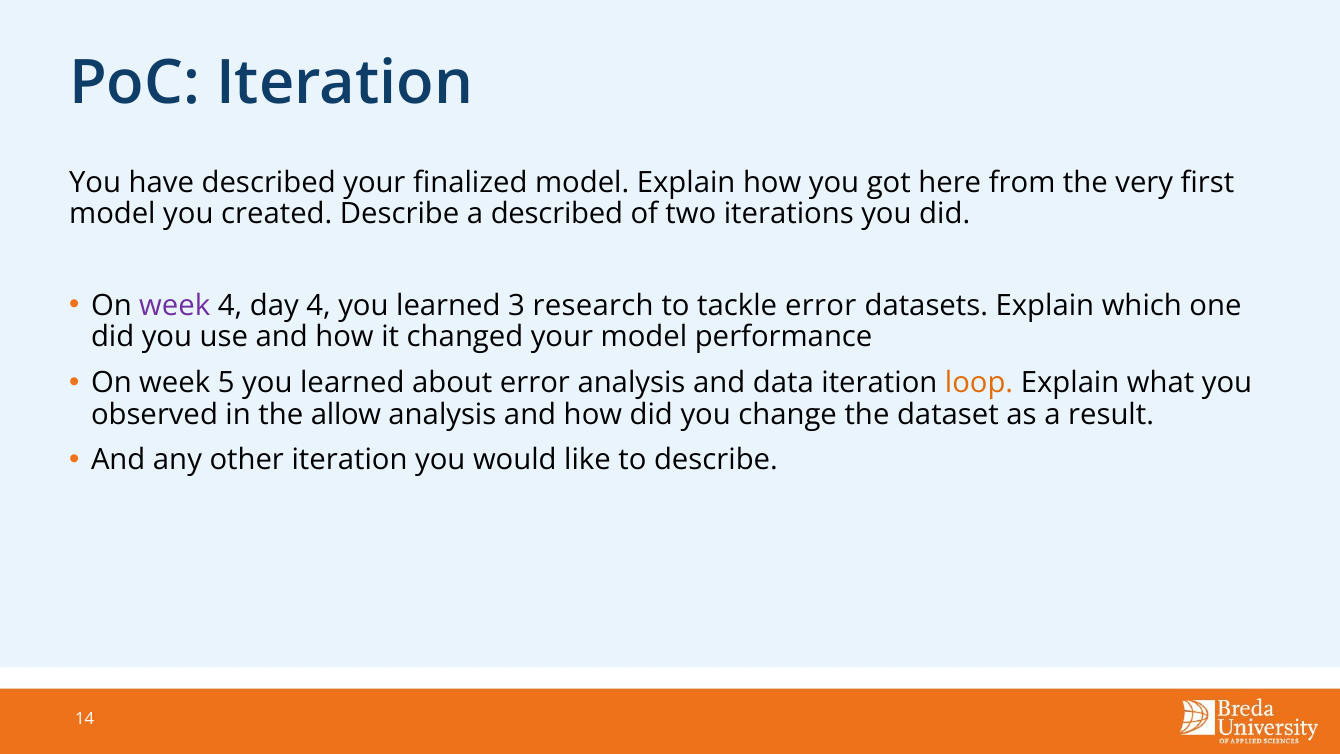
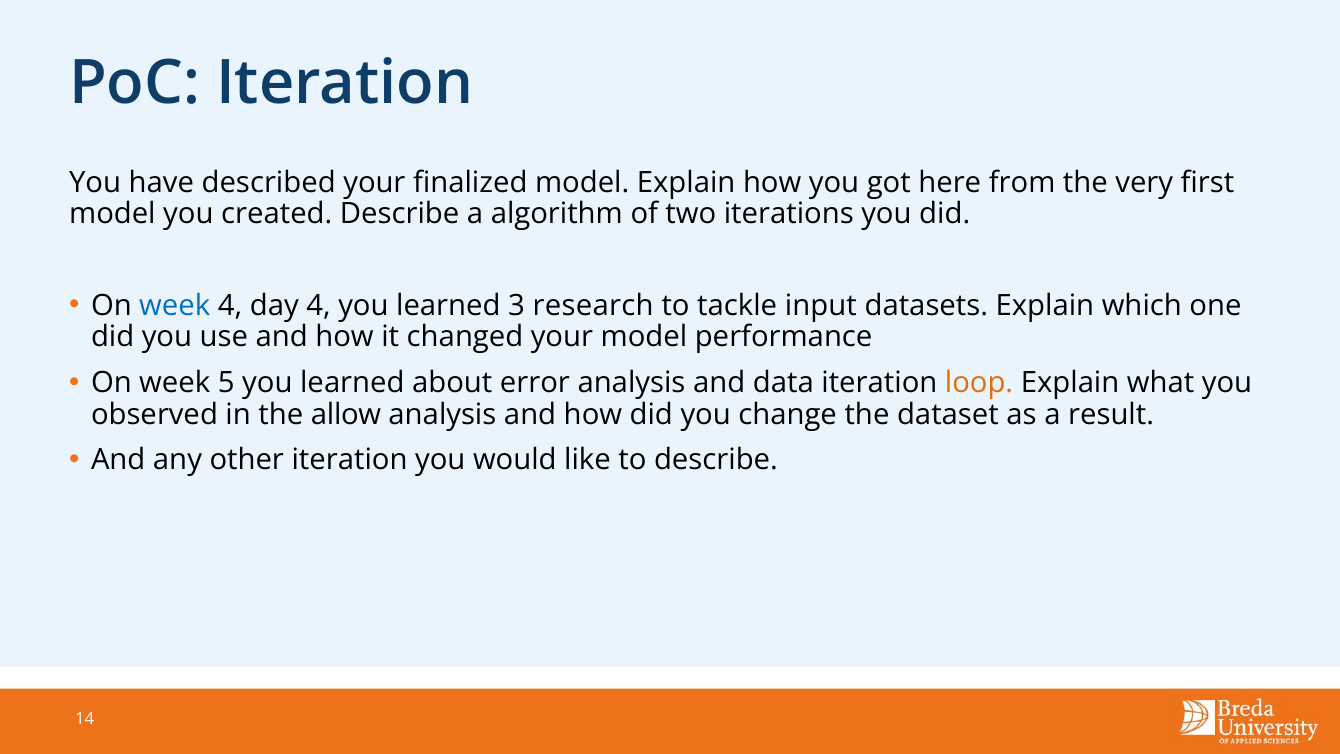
a described: described -> algorithm (557, 214)
week colour: purple -> blue (175, 305)
tackle error: error -> input (821, 305)
